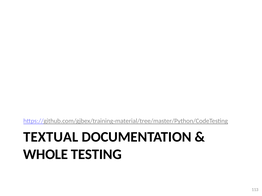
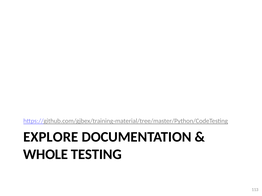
TEXTUAL: TEXTUAL -> EXPLORE (51, 137)
